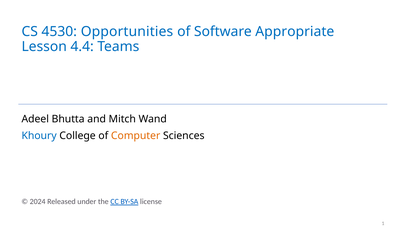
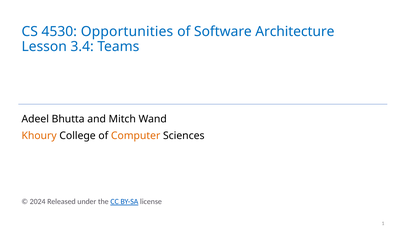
Appropriate: Appropriate -> Architecture (295, 32)
4.4: 4.4 -> 3.4 (82, 47)
Khoury colour: blue -> orange (39, 136)
